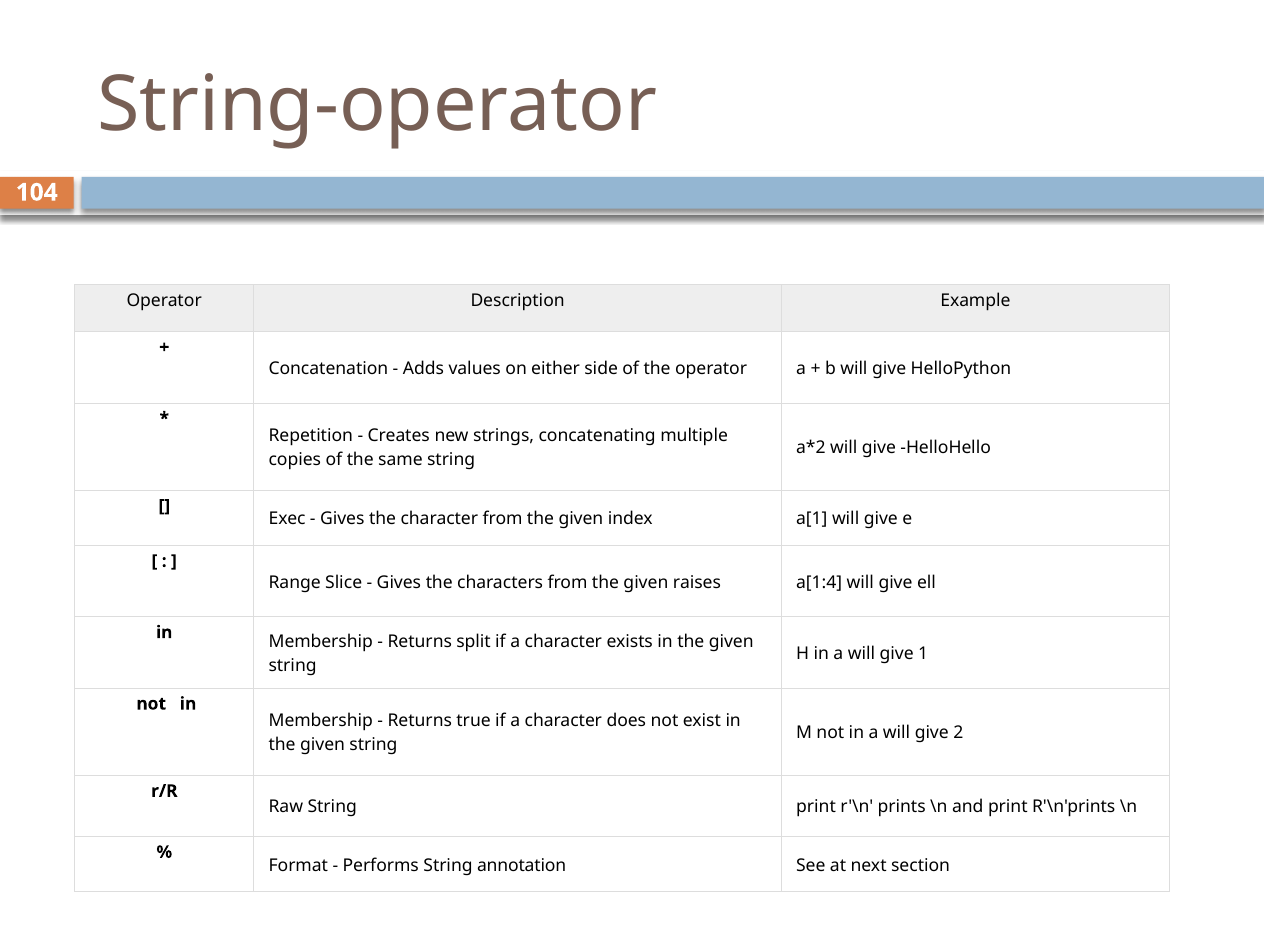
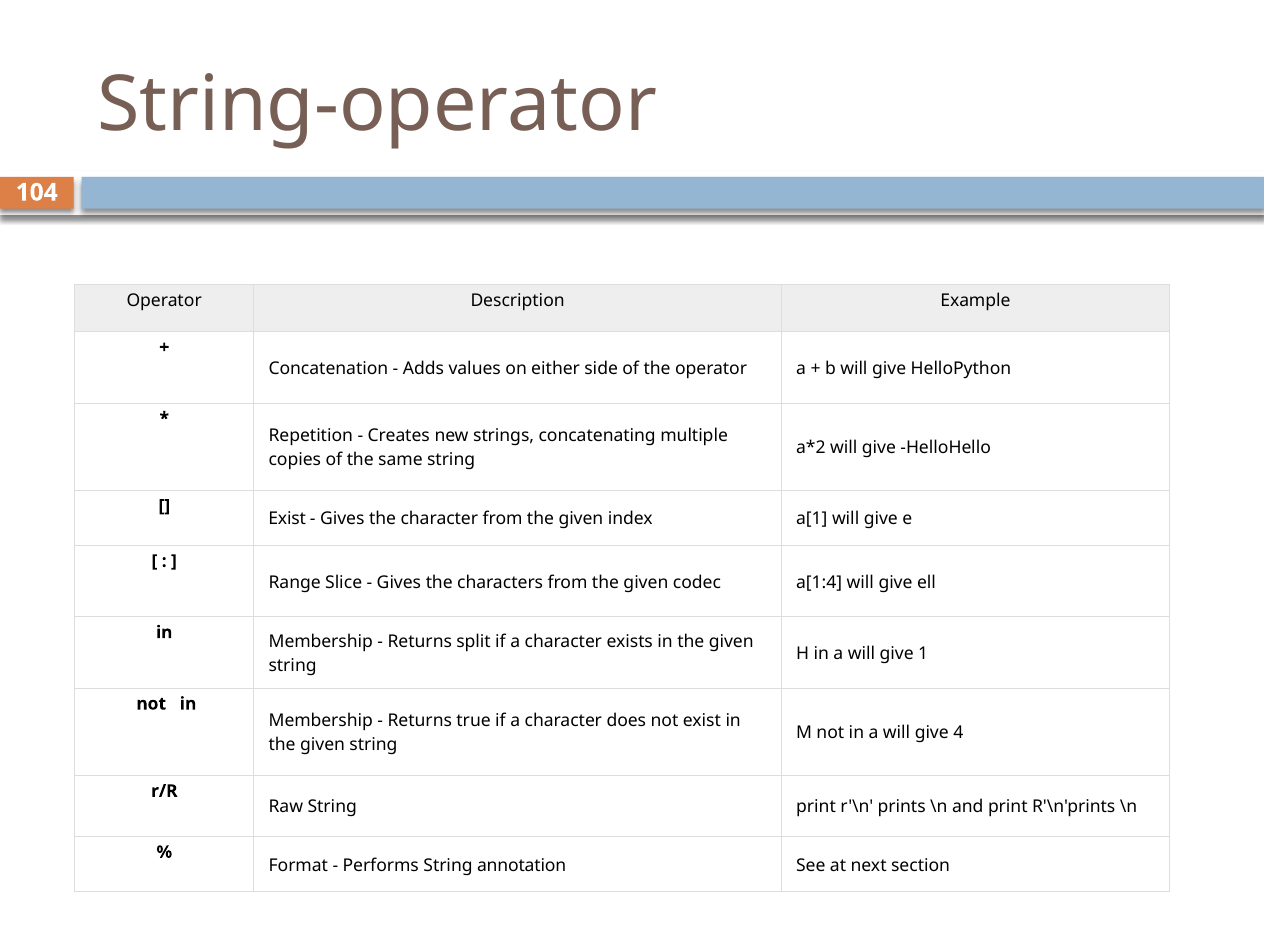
Exec: Exec -> Exist (287, 519)
raises: raises -> codec (697, 582)
2: 2 -> 4 (958, 733)
